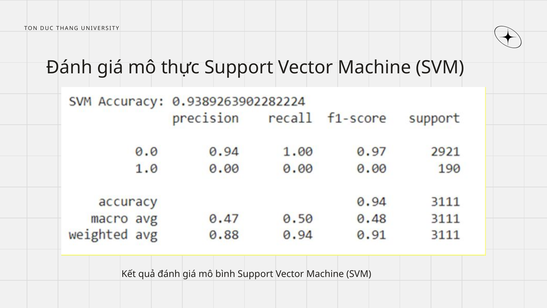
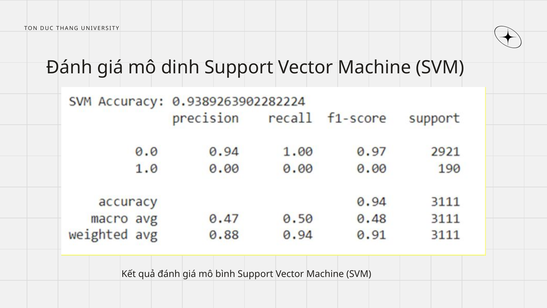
thực: thực -> dinh (180, 67)
